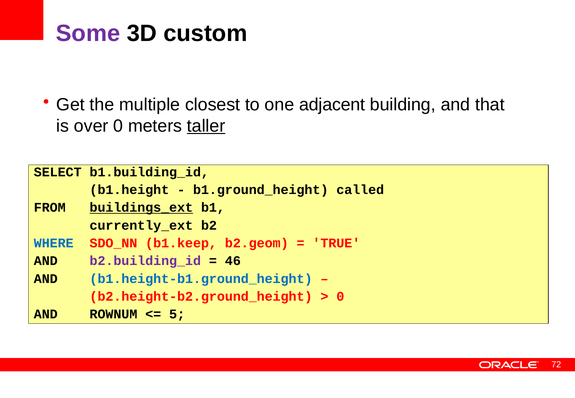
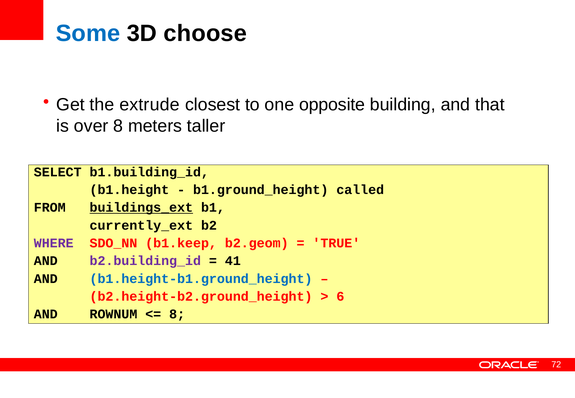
Some colour: purple -> blue (88, 34)
custom: custom -> choose (205, 34)
multiple: multiple -> extrude (150, 105)
adjacent: adjacent -> opposite (332, 105)
over 0: 0 -> 8 (118, 126)
taller underline: present -> none (206, 126)
WHERE colour: blue -> purple (54, 243)
46: 46 -> 41 (233, 261)
0: 0 -> 6 (340, 297)
5: 5 -> 8 (177, 314)
